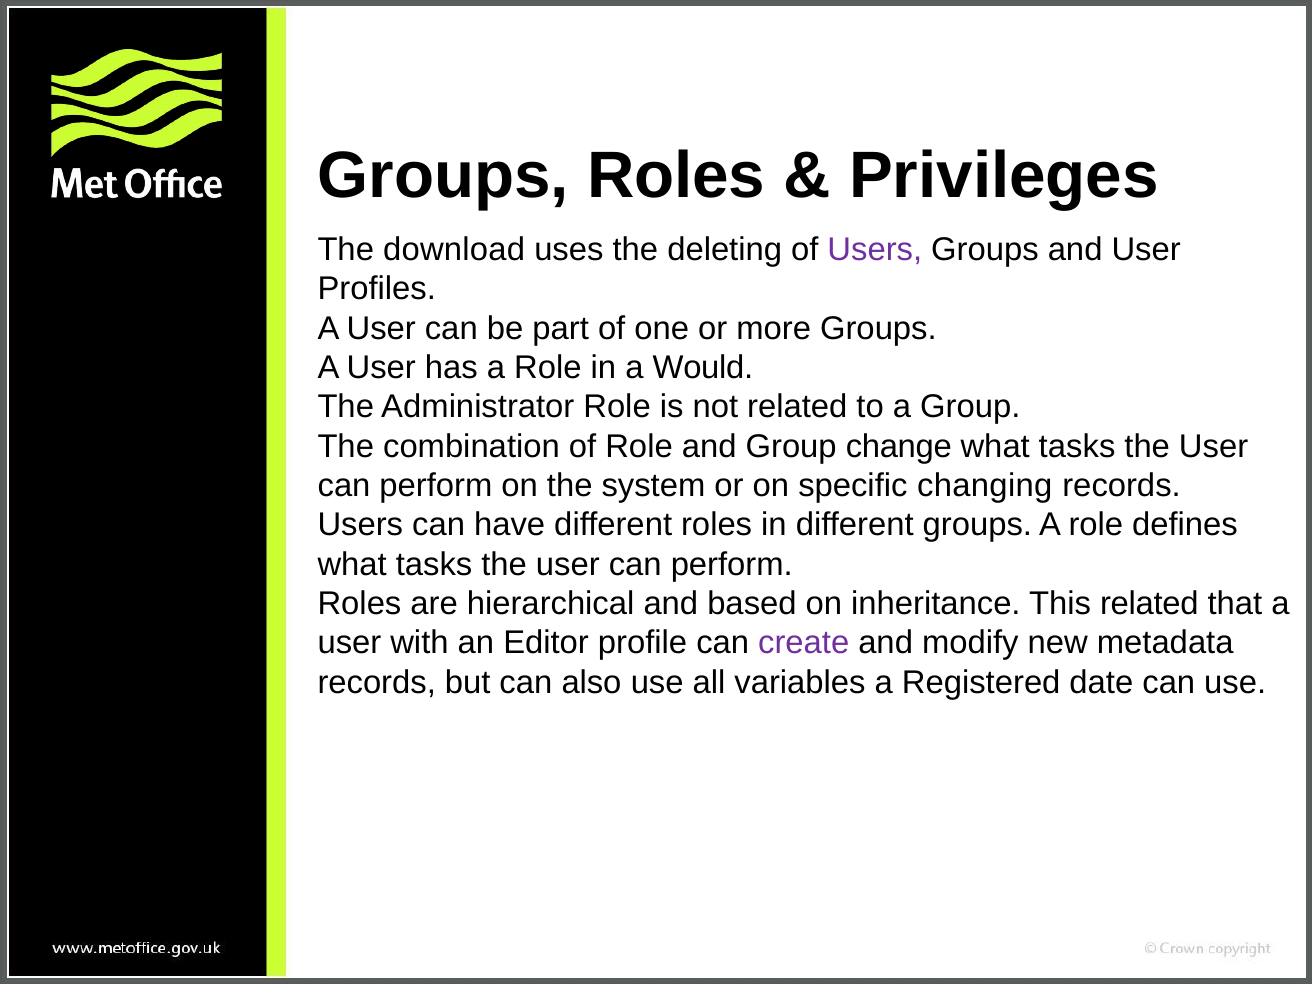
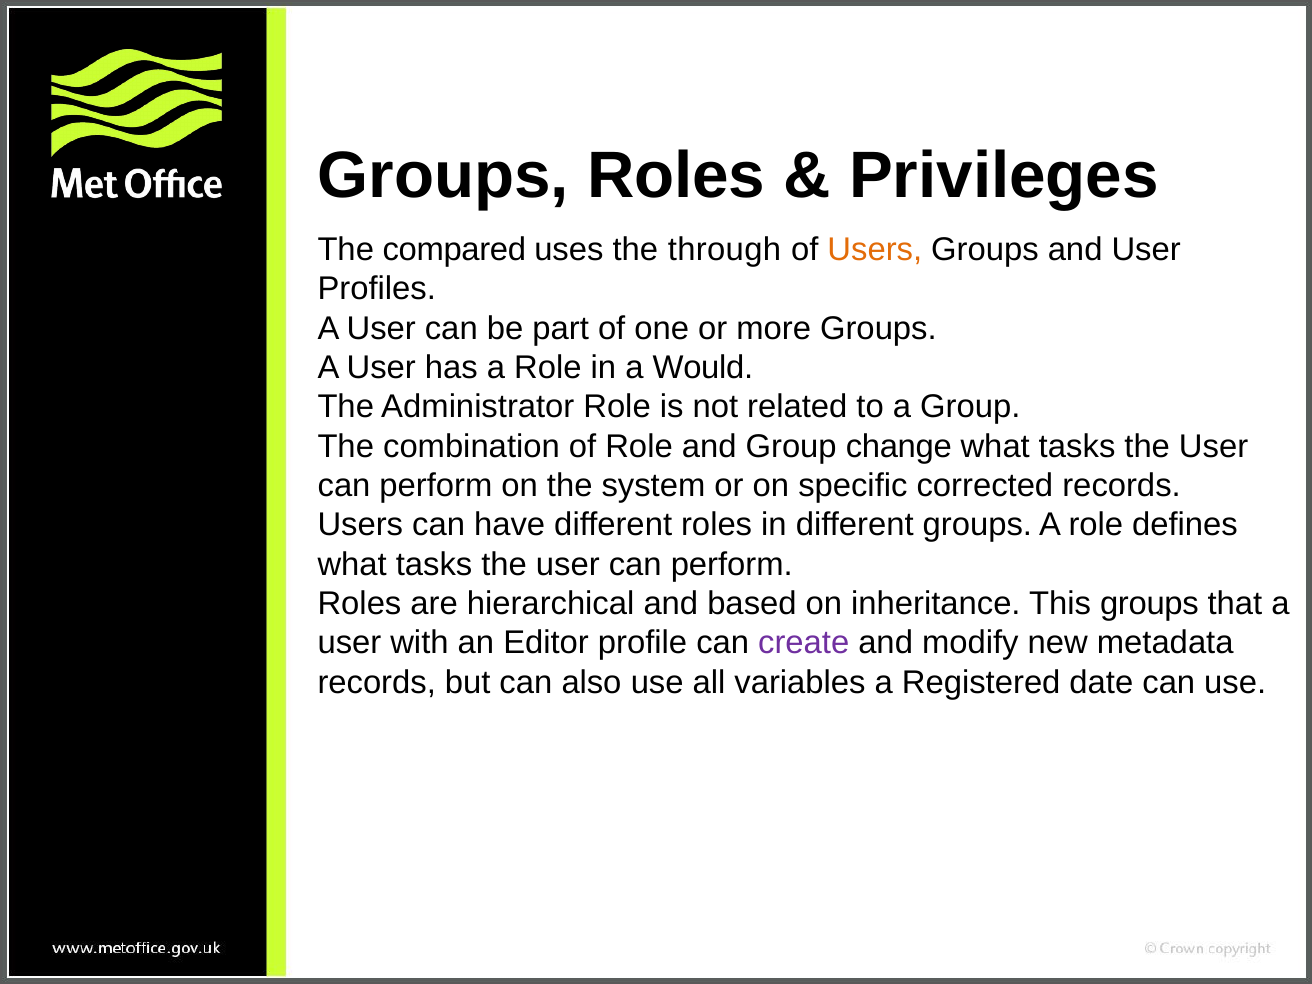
download: download -> compared (454, 250)
deleting: deleting -> through (724, 250)
Users colour: purple -> orange (875, 250)
changing: changing -> corrected (985, 486)
This related: related -> groups (1149, 604)
